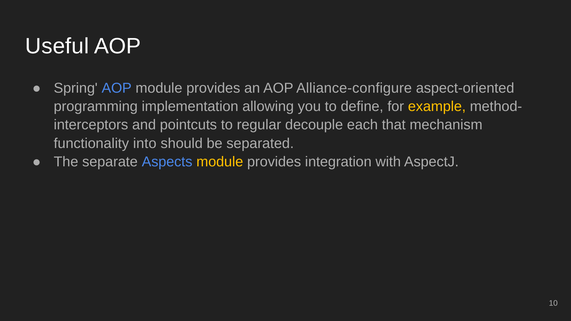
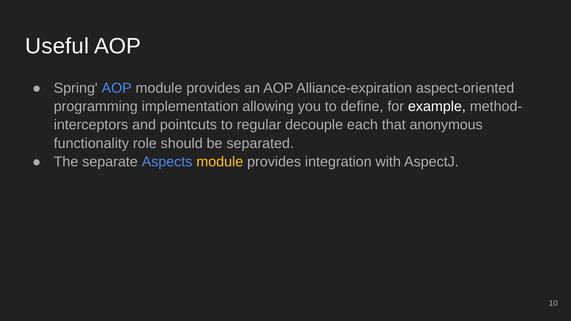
Alliance-configure: Alliance-configure -> Alliance-expiration (354, 88)
example colour: yellow -> white (437, 107)
mechanism: mechanism -> anonymous (446, 125)
into: into -> role (145, 143)
